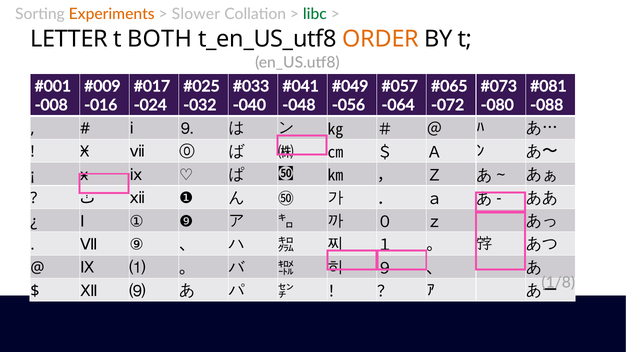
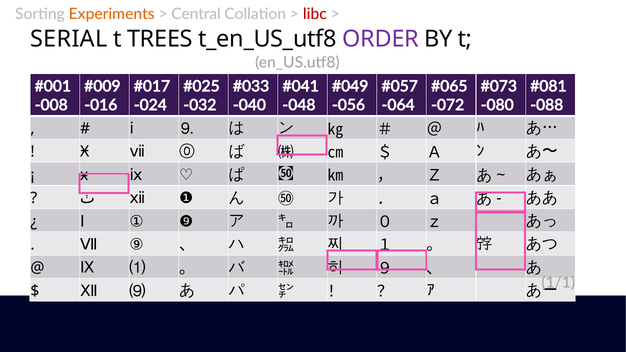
Slower: Slower -> Central (196, 14)
libc colour: green -> red (315, 14)
LETTER: LETTER -> SERIAL (69, 39)
BOTH: BOTH -> TREES (160, 39)
ORDER colour: orange -> purple (381, 39)
1/8: 1/8 -> 1/1 (558, 283)
